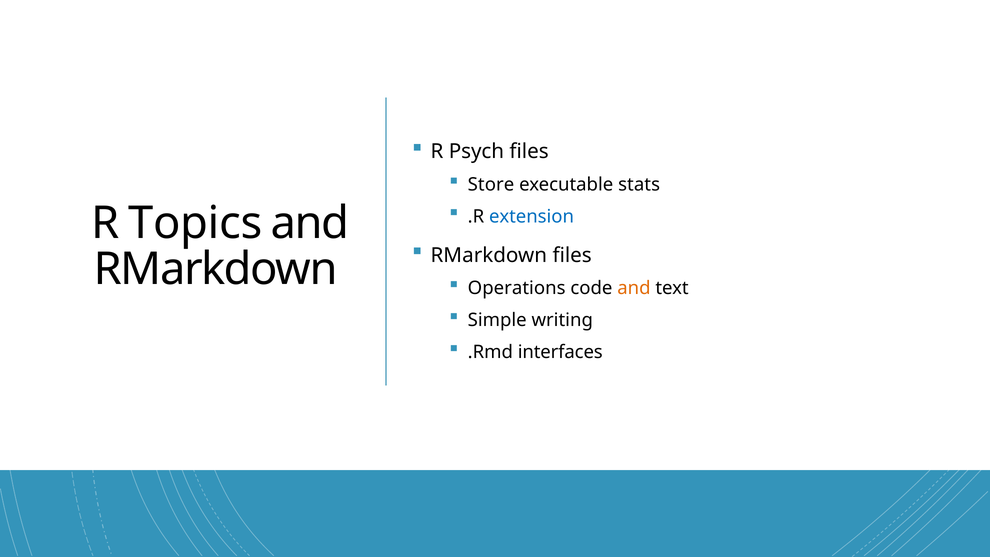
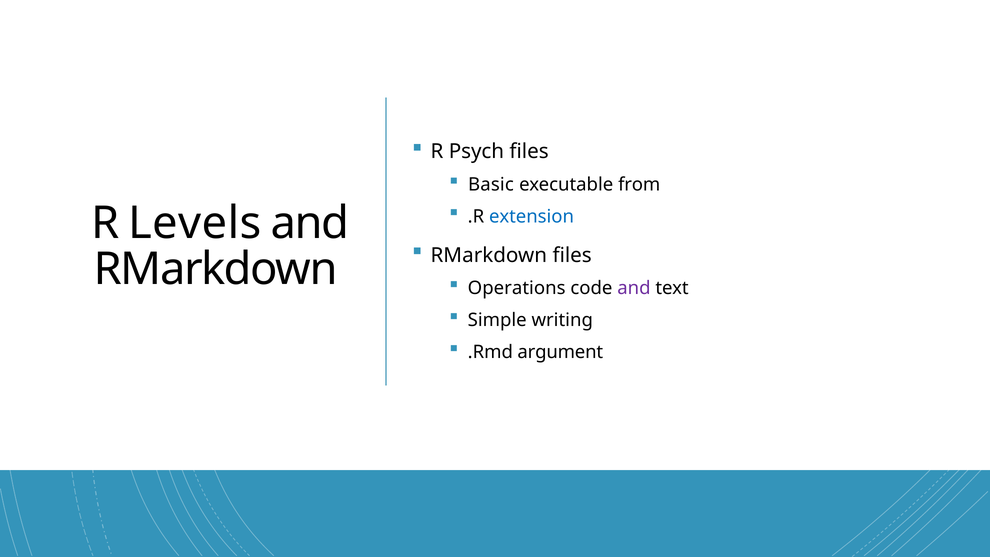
Store: Store -> Basic (491, 184)
stats: stats -> from (639, 184)
Topics: Topics -> Levels (195, 223)
and colour: orange -> purple (634, 288)
interfaces: interfaces -> argument (560, 352)
